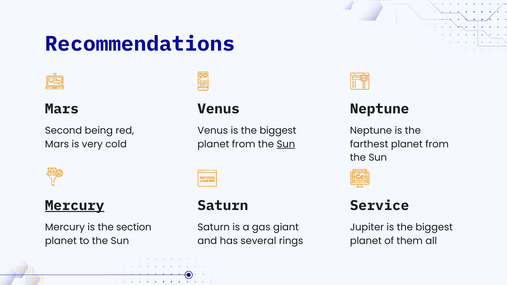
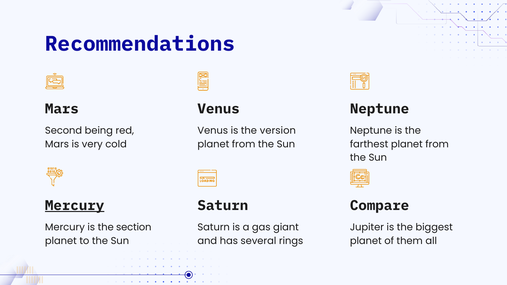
Venus is the biggest: biggest -> version (278, 131)
Sun underline: present -> none (286, 144)
Service: Service -> Compare (380, 206)
